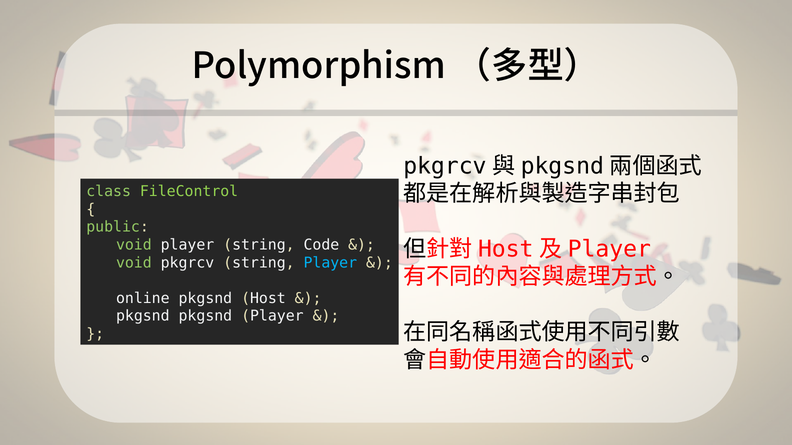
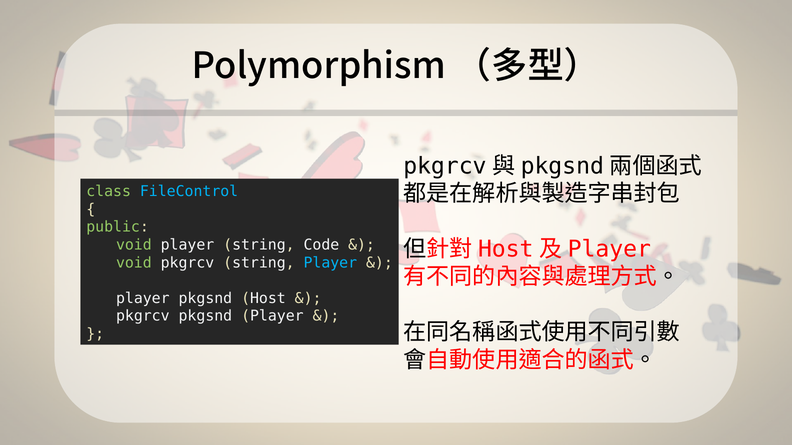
FileControl colour: light green -> light blue (189, 192)
online: online -> player (143, 299)
pkgsnd: pkgsnd -> pkgrcv (143, 316)
